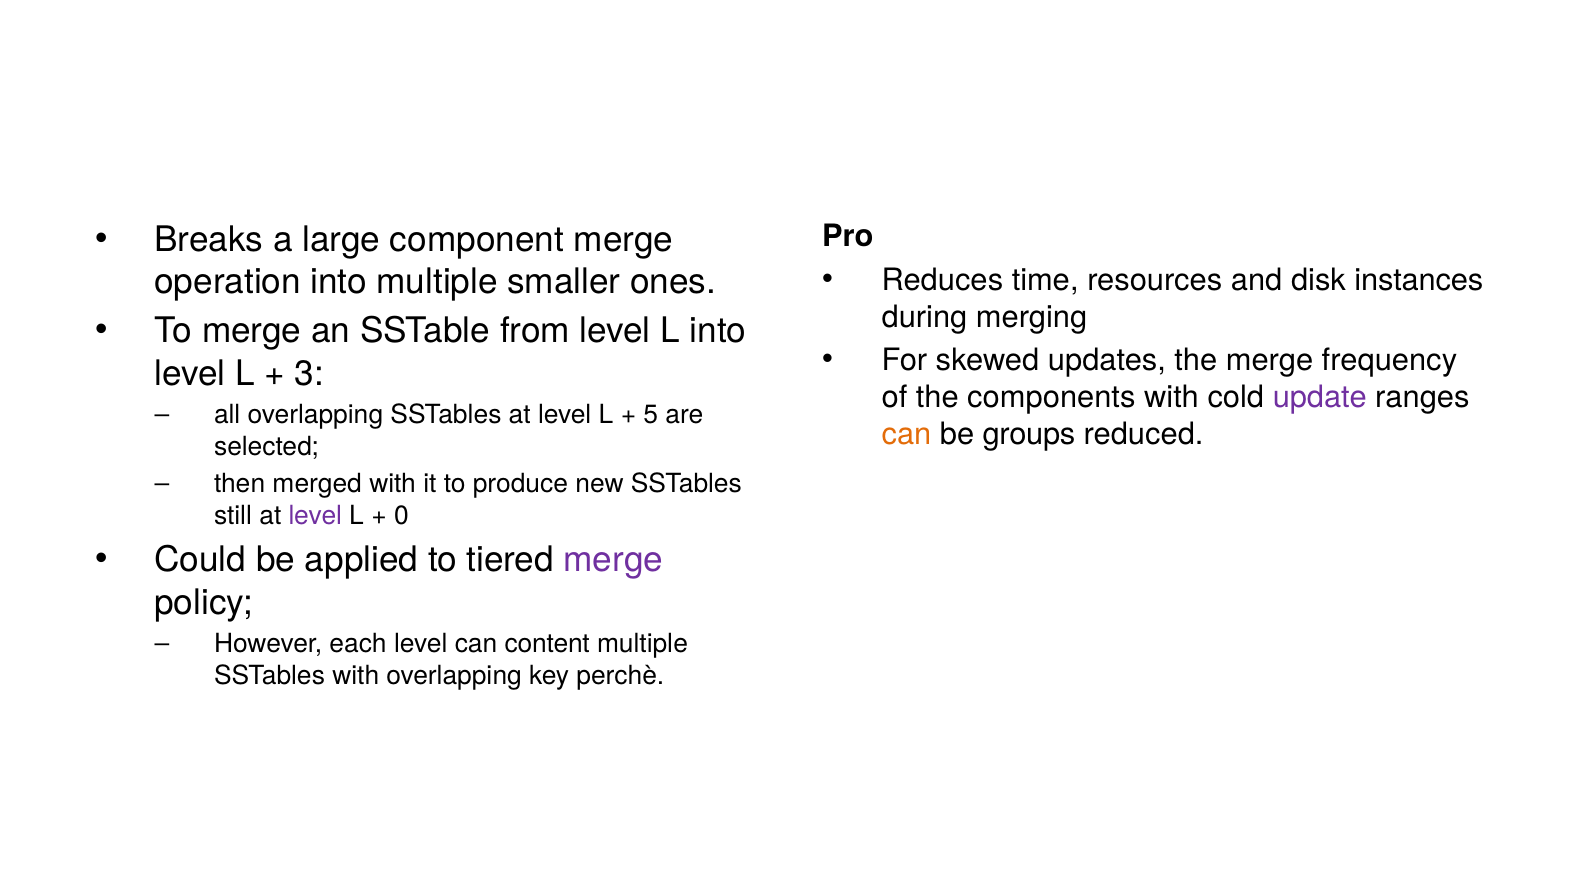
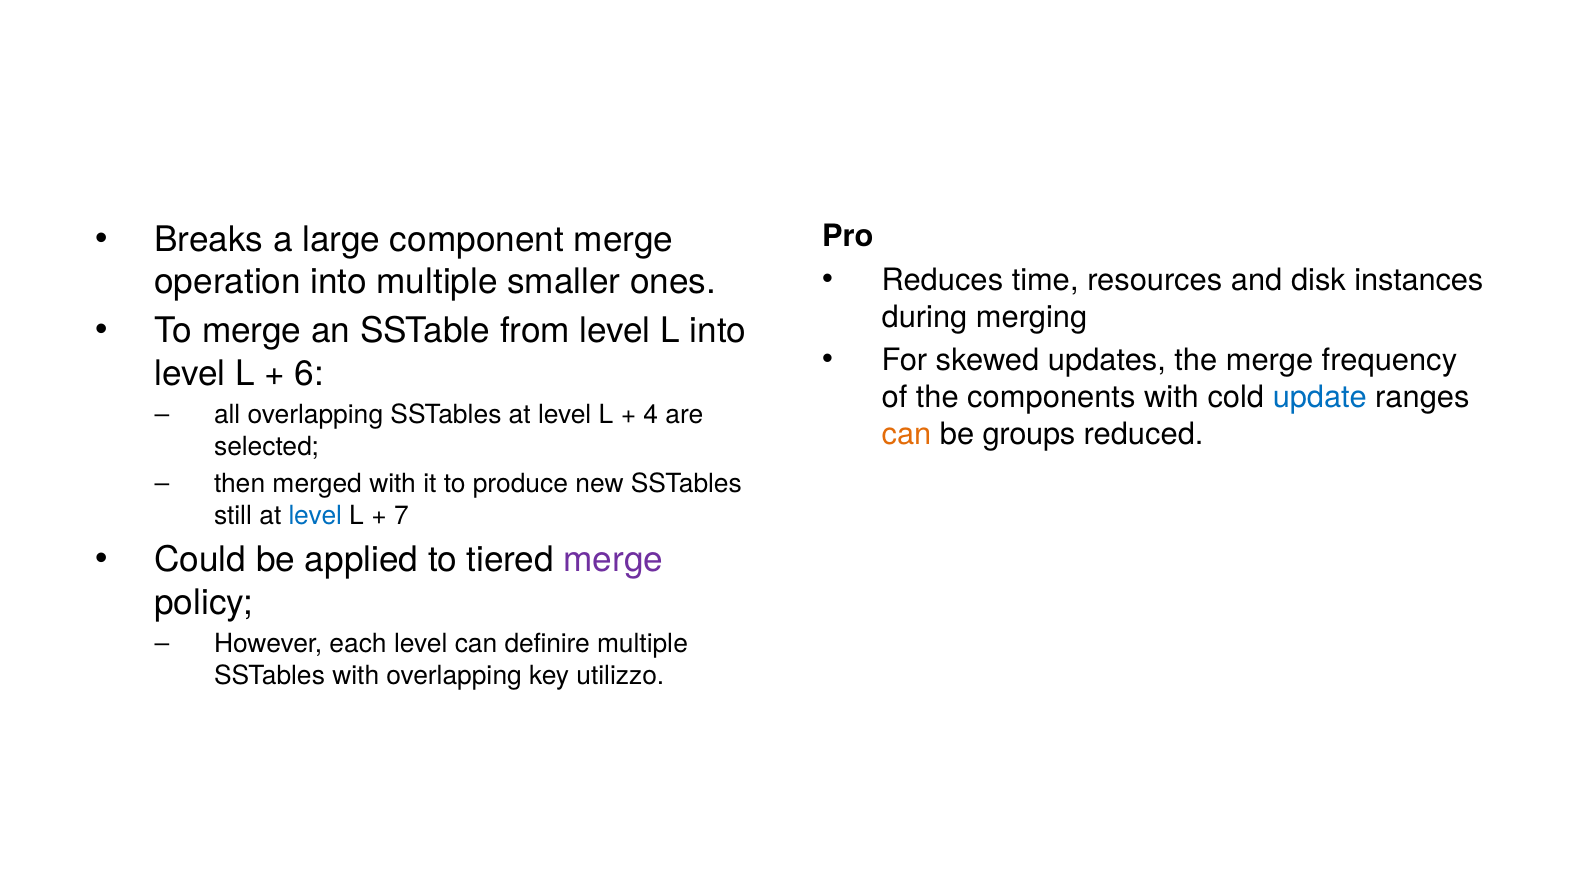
3: 3 -> 6 (310, 374)
update colour: purple -> blue (1320, 397)
5: 5 -> 4 (651, 415)
level colour: purple -> blue (315, 516)
0: 0 -> 7 (401, 516)
content: content -> definire (547, 644)
perchè: perchè -> utilizzo (620, 676)
